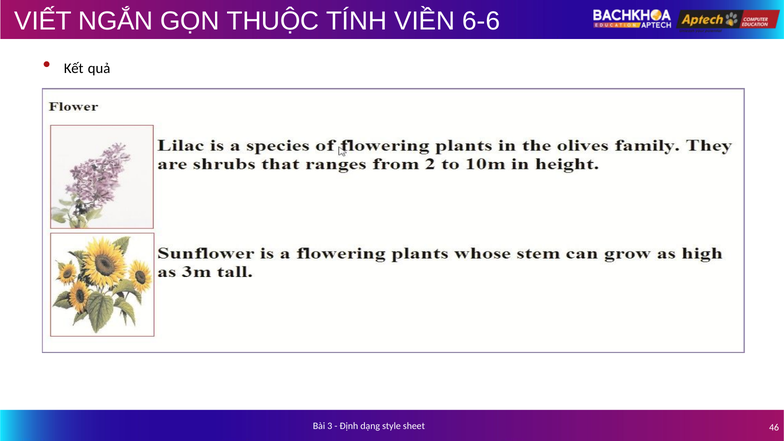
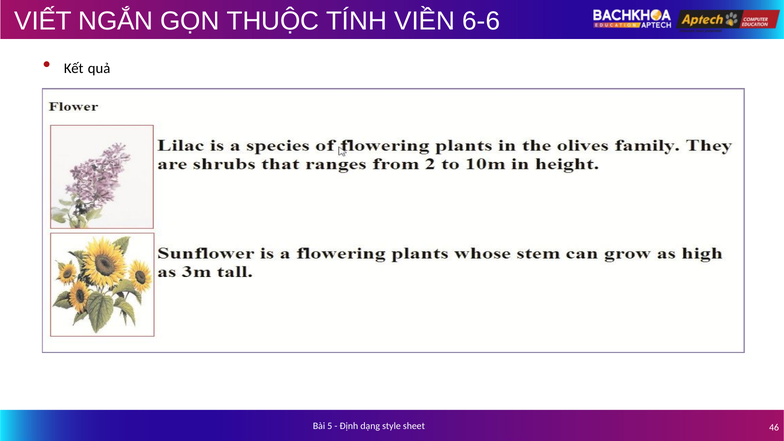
3: 3 -> 5 (330, 426)
